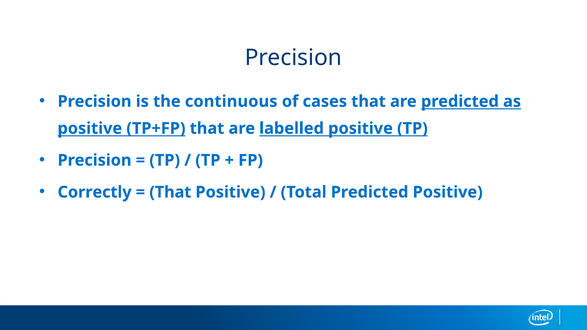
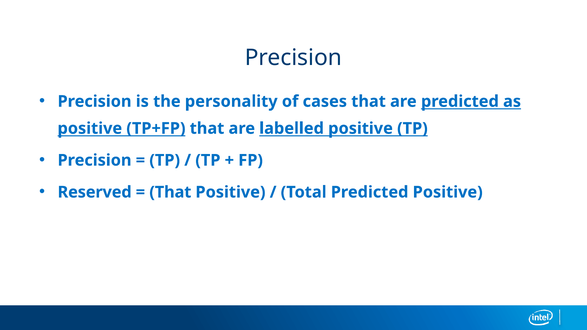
continuous: continuous -> personality (231, 101)
Correctly: Correctly -> Reserved (95, 192)
